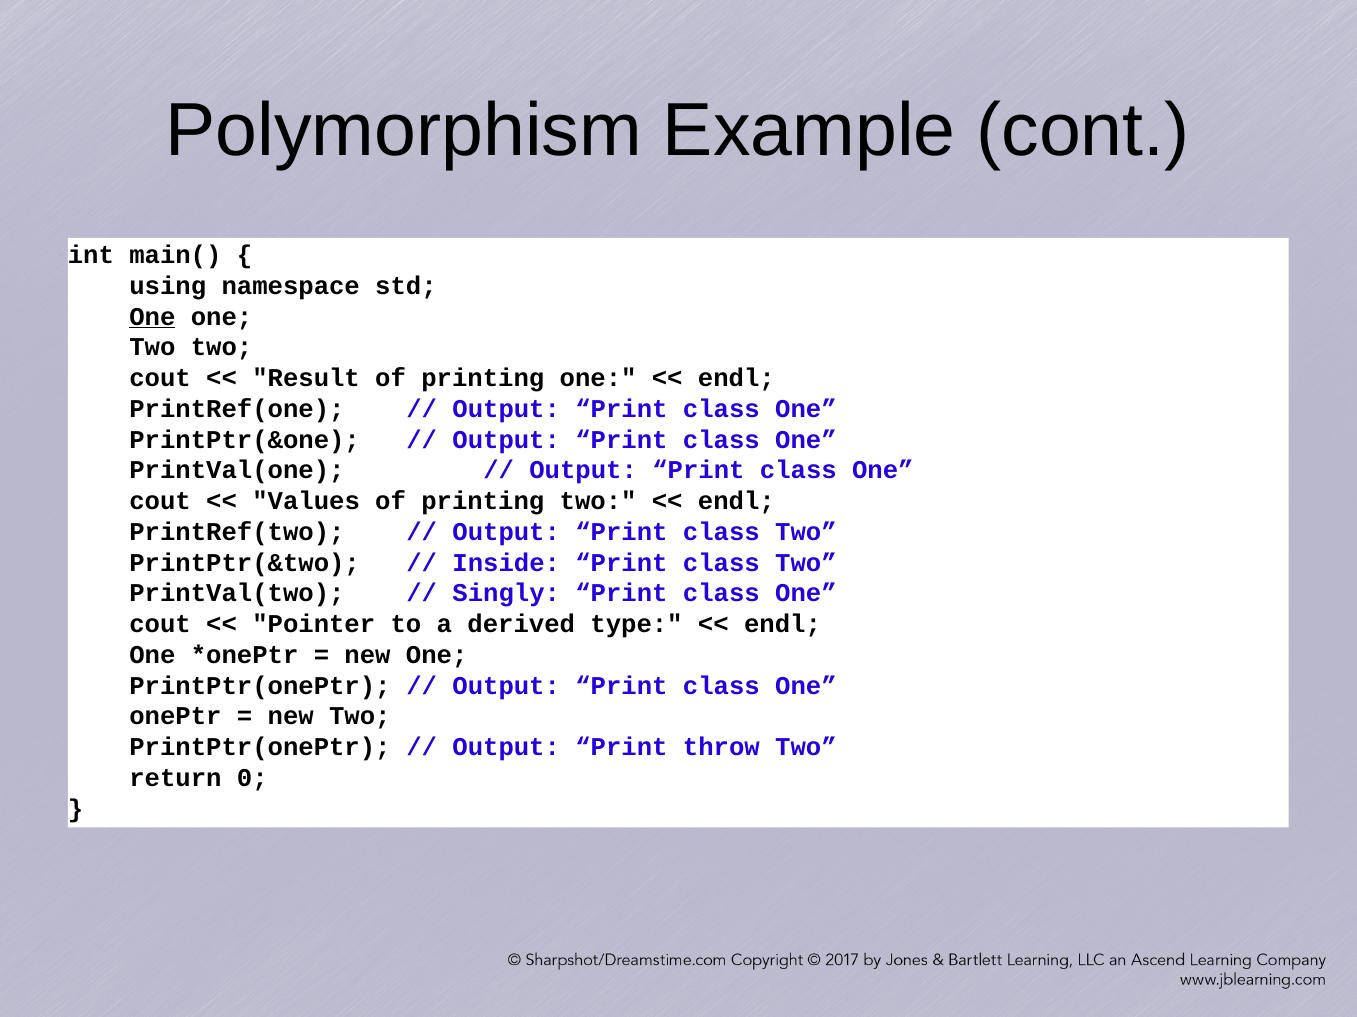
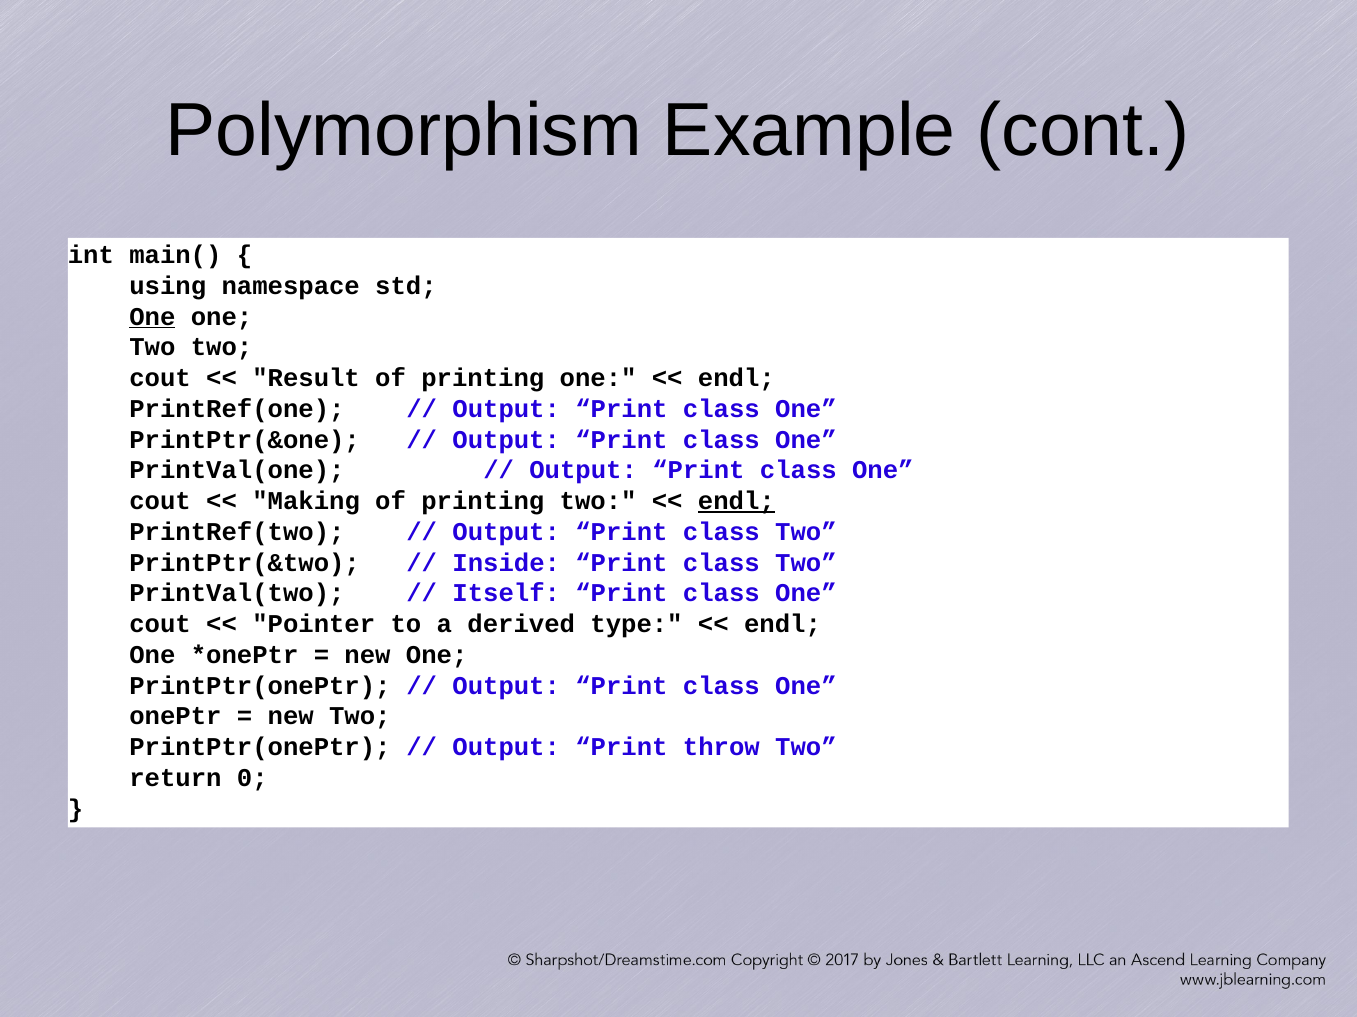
Values: Values -> Making (306, 501)
endl underline: none -> present (736, 501)
Singly: Singly -> Itself (506, 594)
